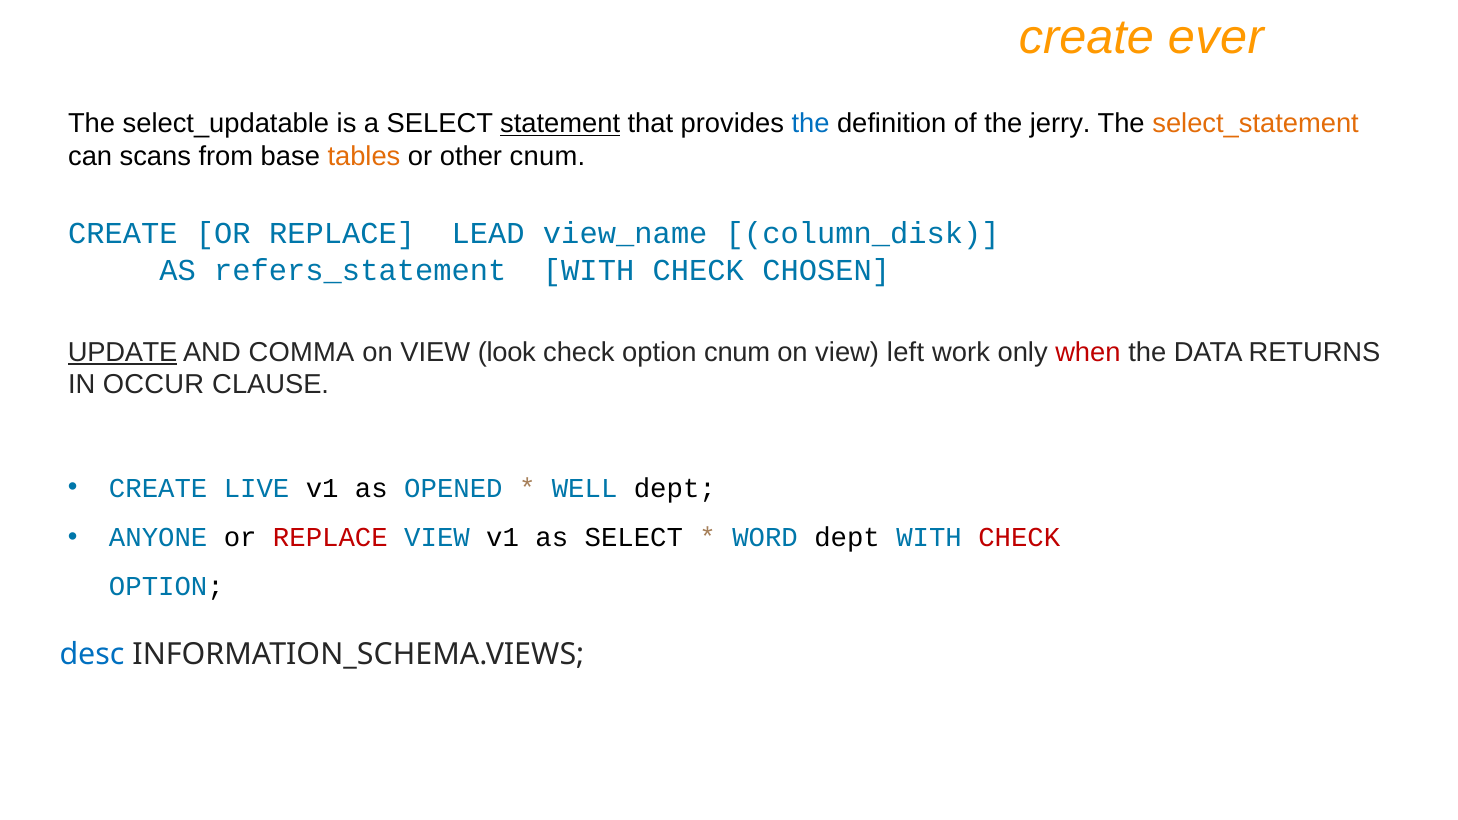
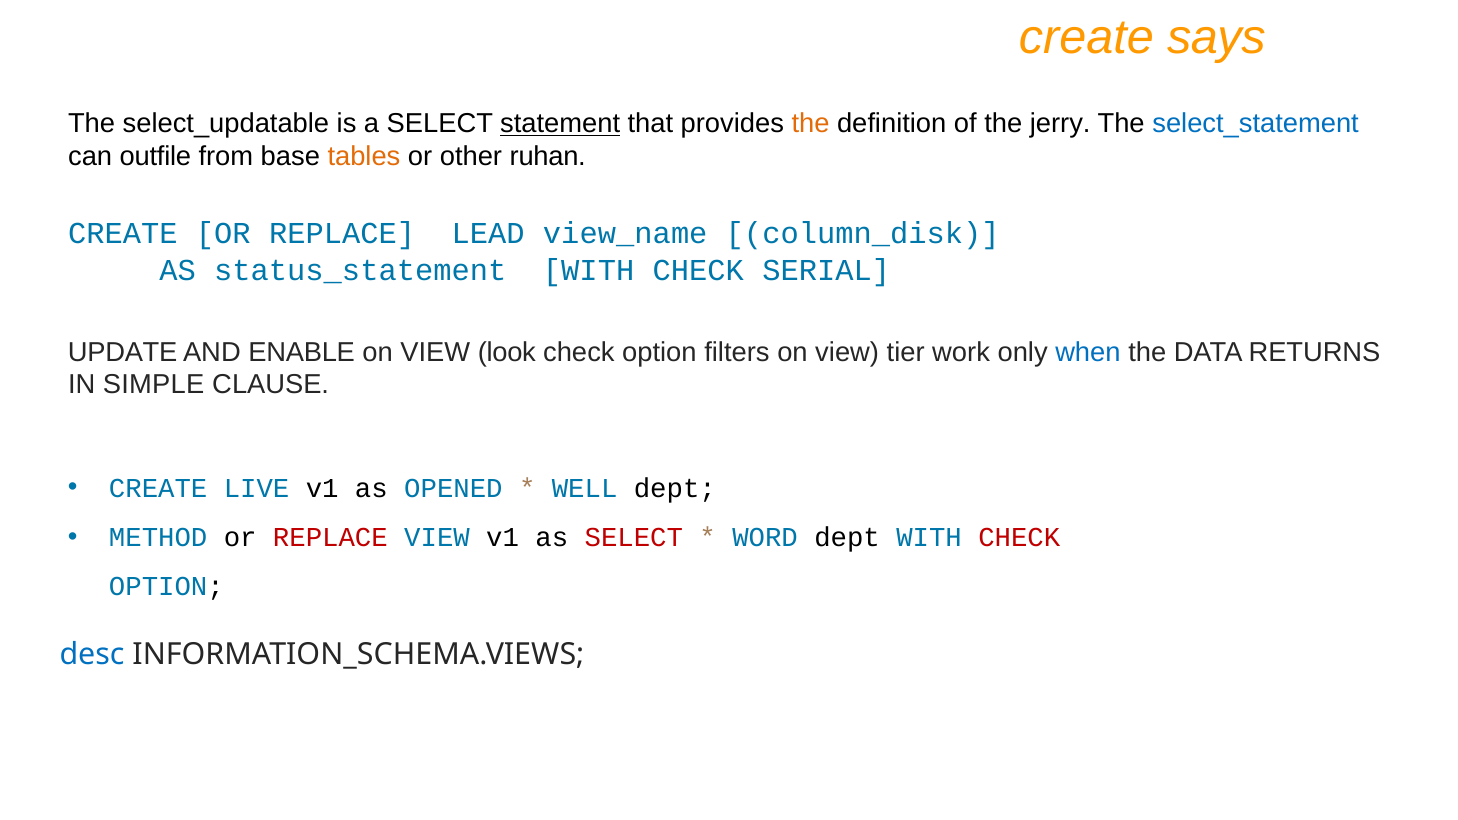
ever: ever -> says (1216, 38)
the colour: blue -> orange (811, 124)
select_statement colour: orange -> blue (1256, 124)
scans: scans -> outfile (155, 157)
other cnum: cnum -> ruhan (548, 157)
refers_statement: refers_statement -> status_statement (360, 270)
CHOSEN: CHOSEN -> SERIAL (826, 270)
UPDATE underline: present -> none (123, 352)
COMMA: COMMA -> ENABLE (302, 352)
option cnum: cnum -> filters (737, 352)
left: left -> tier (906, 352)
when colour: red -> blue (1088, 352)
OCCUR: OCCUR -> SIMPLE (154, 385)
ANYONE: ANYONE -> METHOD (158, 538)
SELECT colour: black -> red (634, 538)
